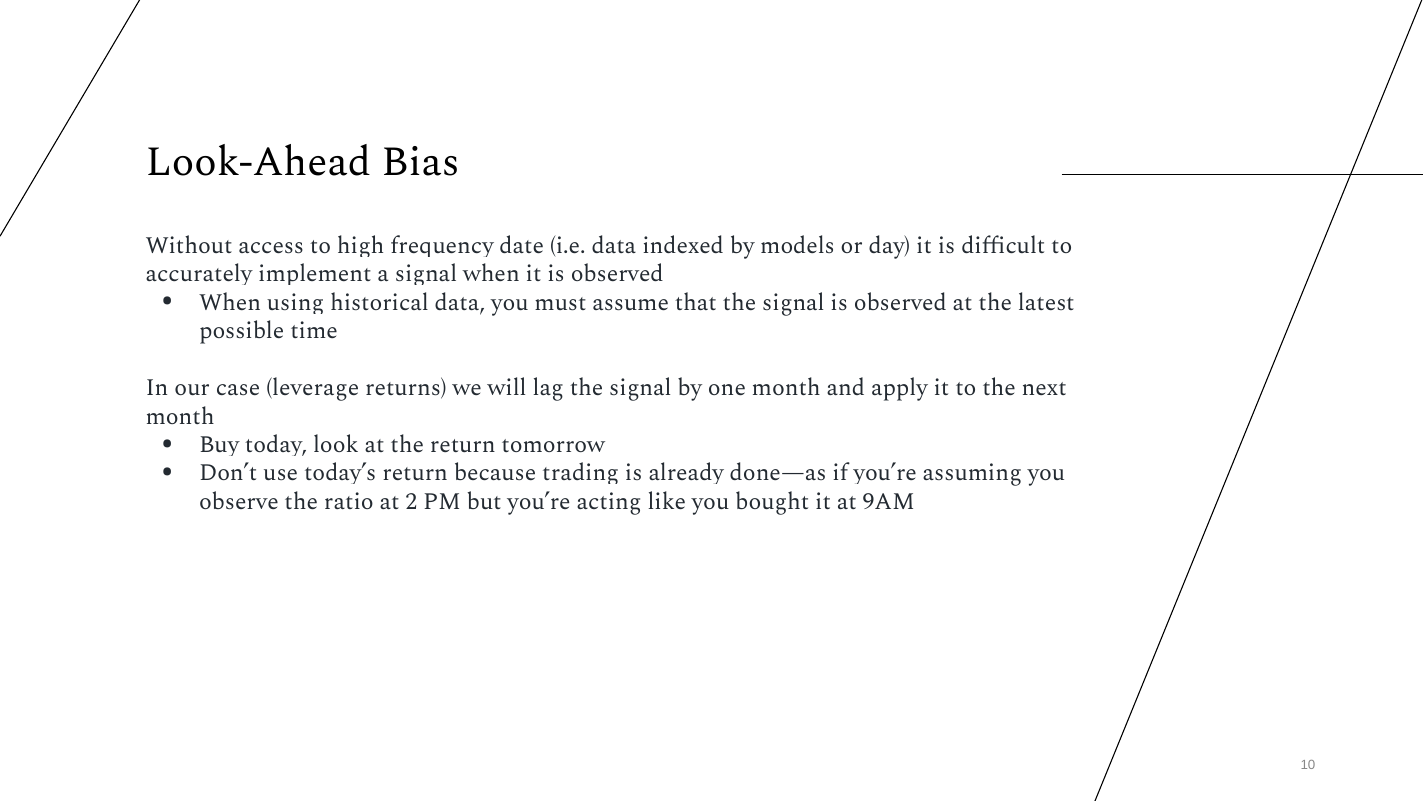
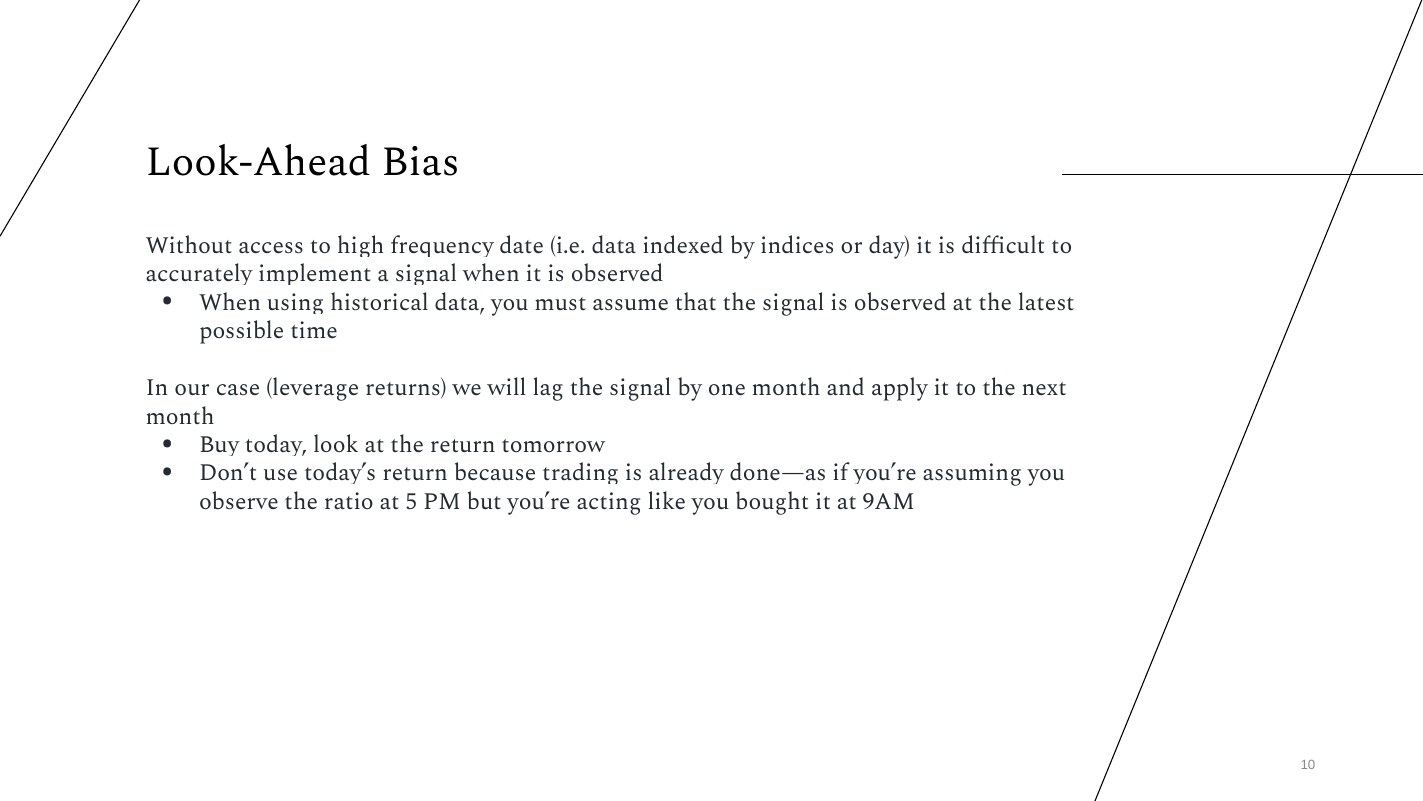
models: models -> indices (798, 246)
2: 2 -> 5 (411, 501)
